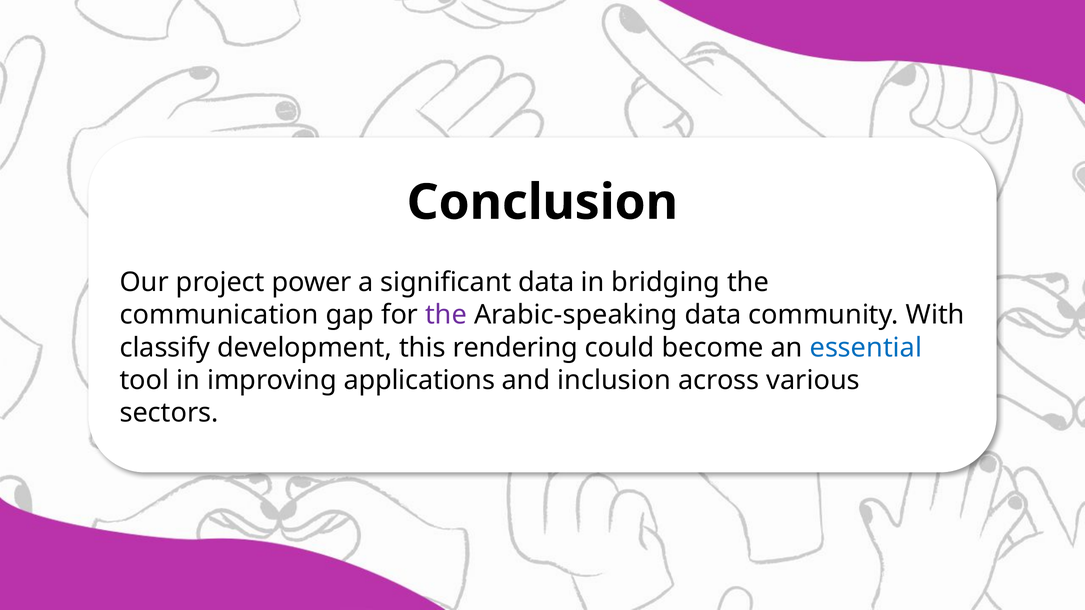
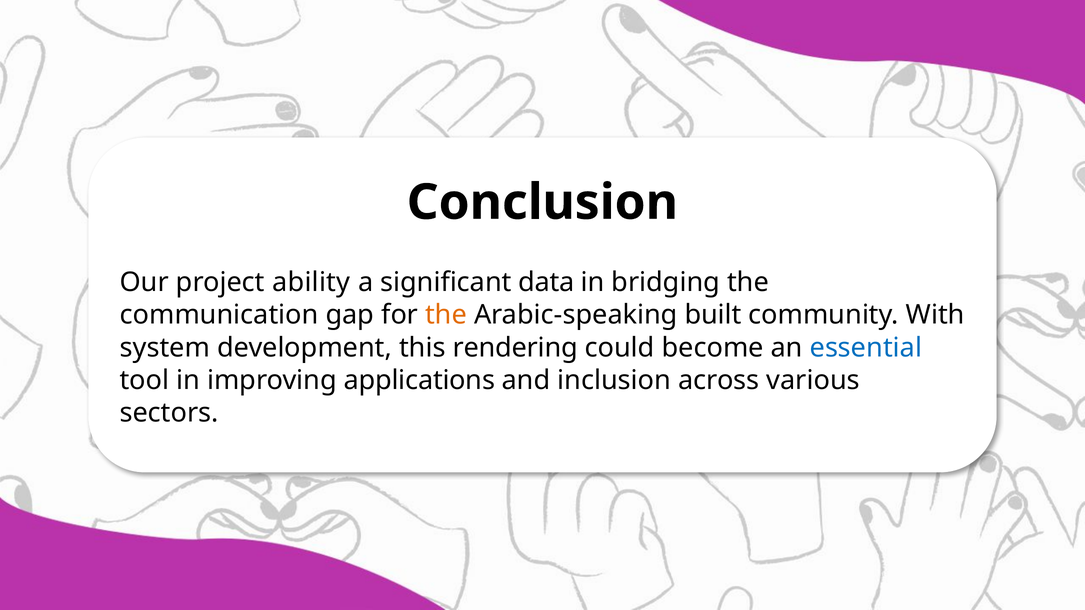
power: power -> ability (311, 283)
the colour: purple -> orange (446, 315)
Arabic-speaking data: data -> built (713, 315)
classify: classify -> system (165, 348)
